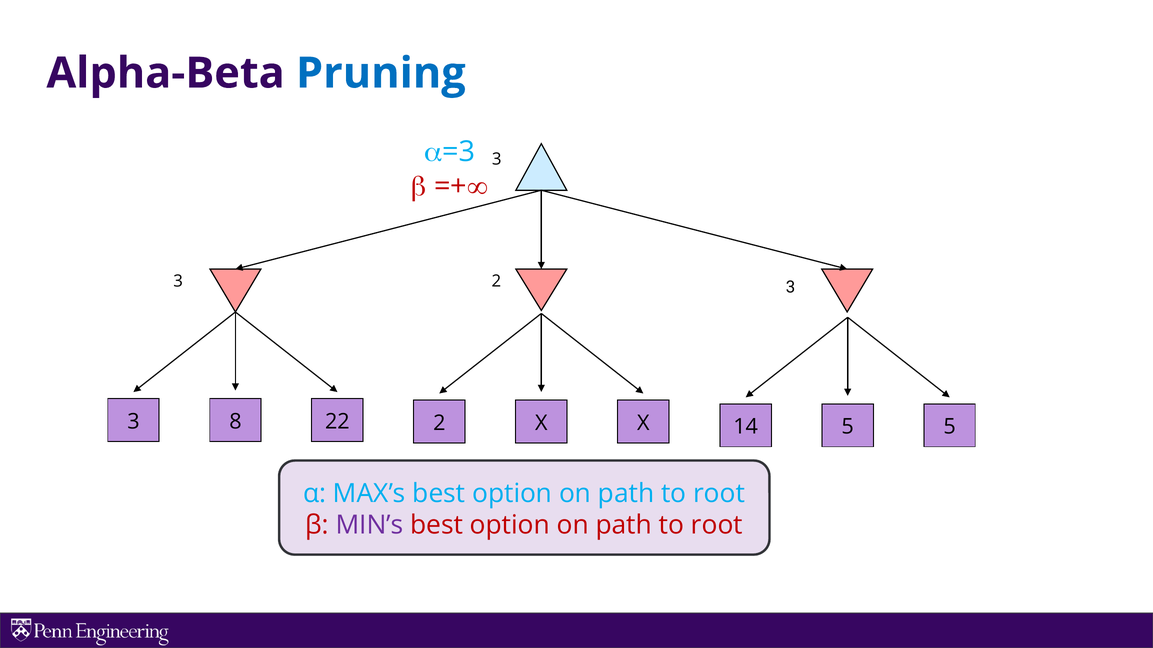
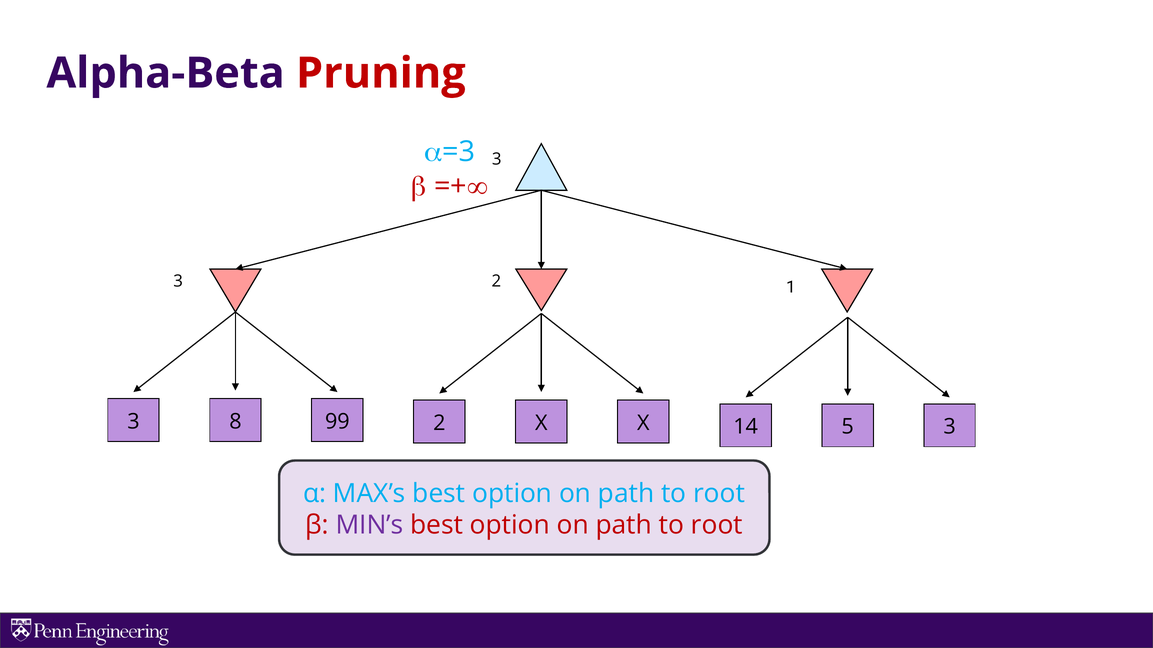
Pruning colour: blue -> red (381, 73)
2 3: 3 -> 1 (791, 288)
22: 22 -> 99 (337, 422)
5 5: 5 -> 3 (950, 427)
